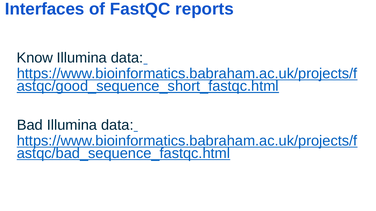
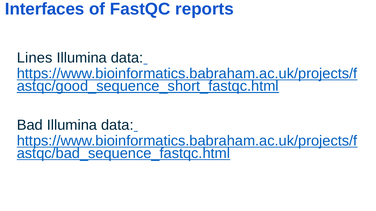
Know: Know -> Lines (35, 58)
